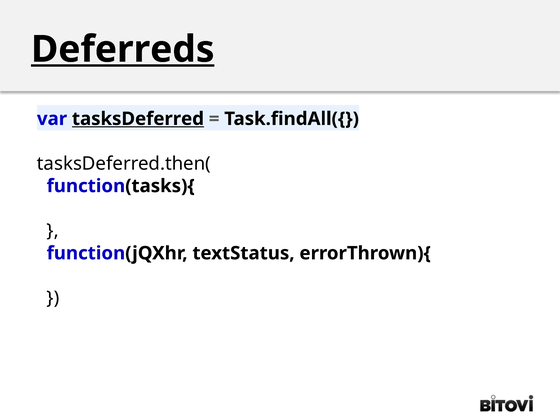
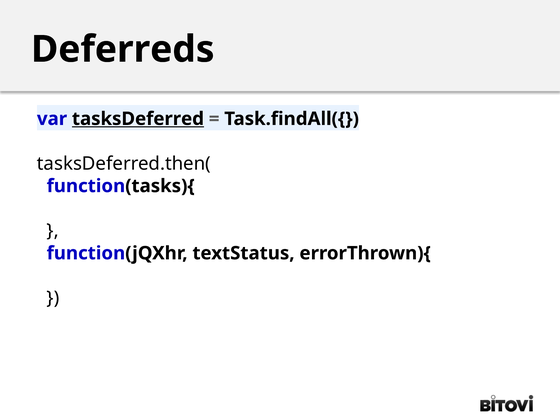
Deferreds underline: present -> none (123, 49)
